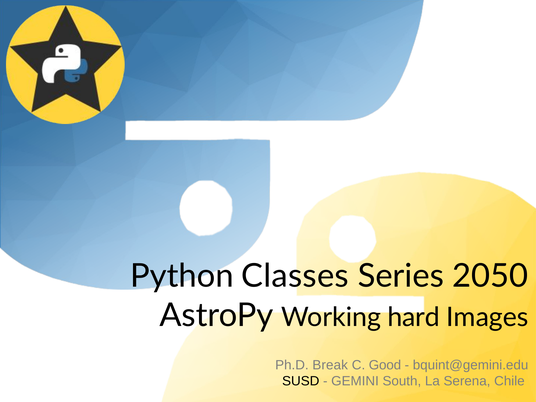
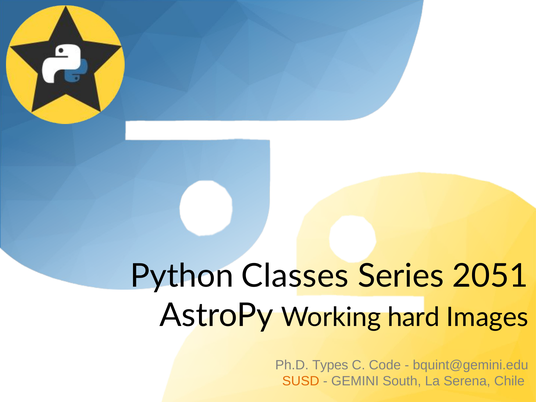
2050: 2050 -> 2051 (490, 276)
Break: Break -> Types (330, 365)
Good: Good -> Code (385, 365)
SUSD colour: black -> orange (301, 381)
